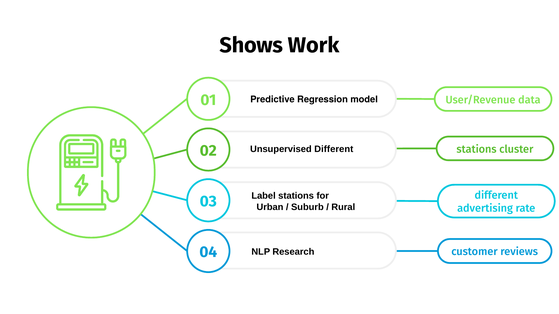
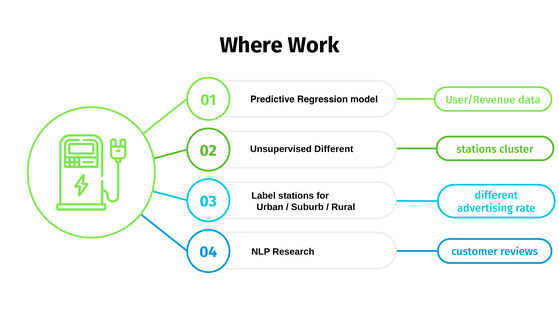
Shows: Shows -> Where (251, 45)
